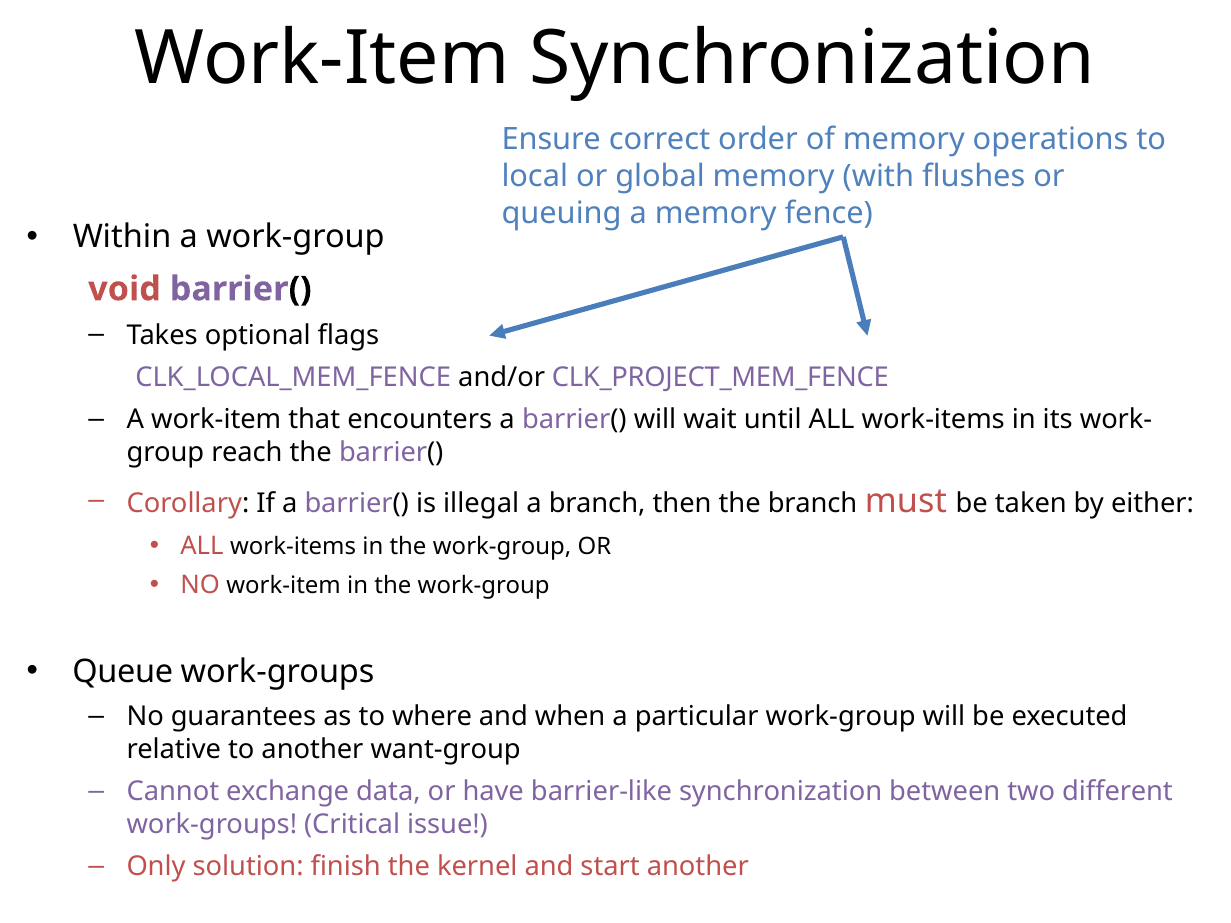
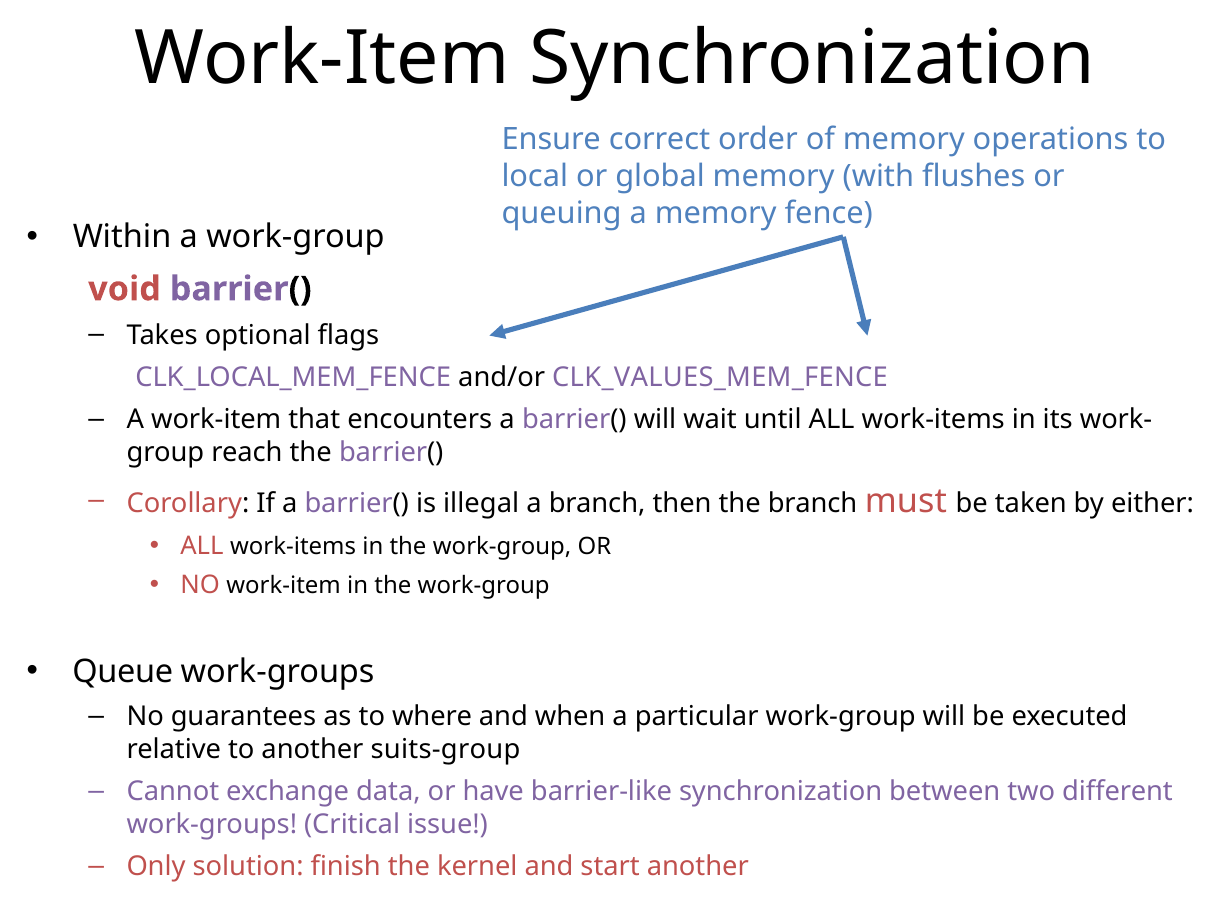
CLK_PROJECT_MEM_FENCE: CLK_PROJECT_MEM_FENCE -> CLK_VALUES_MEM_FENCE (720, 378)
want-group: want-group -> suits-group (445, 750)
